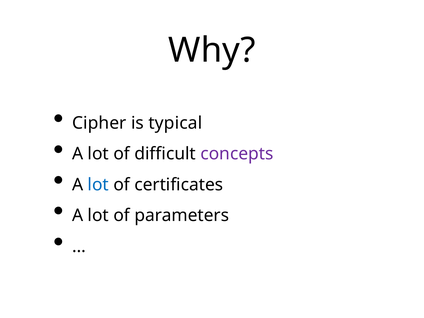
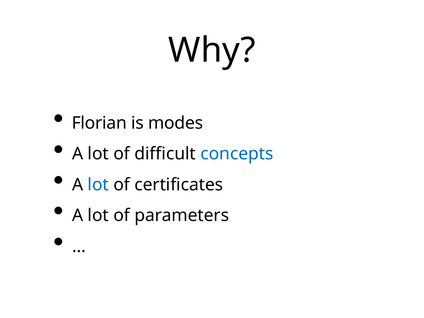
Cipher: Cipher -> Florian (99, 123)
typical: typical -> modes (176, 123)
concepts colour: purple -> blue (237, 154)
